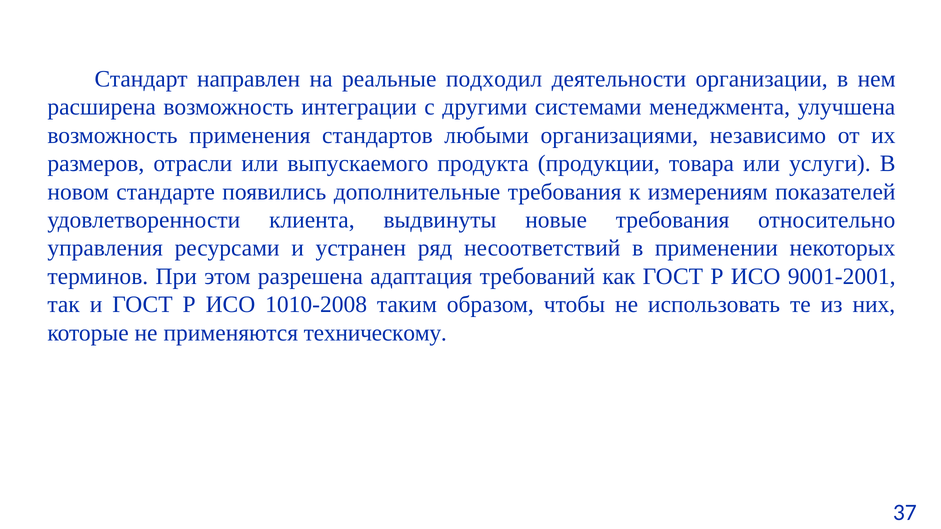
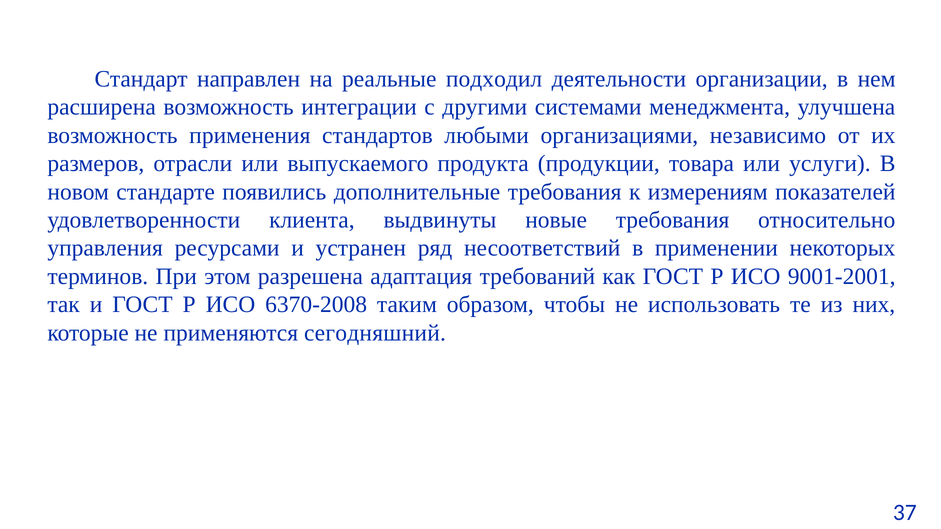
1010-2008: 1010-2008 -> 6370-2008 (316, 305)
техническому: техническому -> сегодняшний (375, 333)
